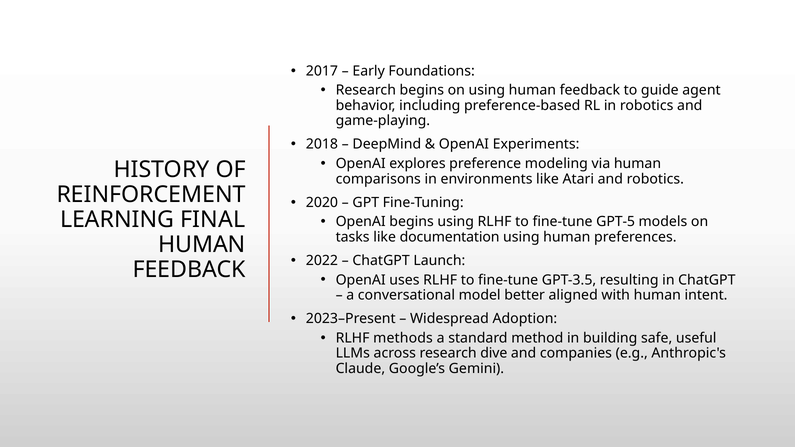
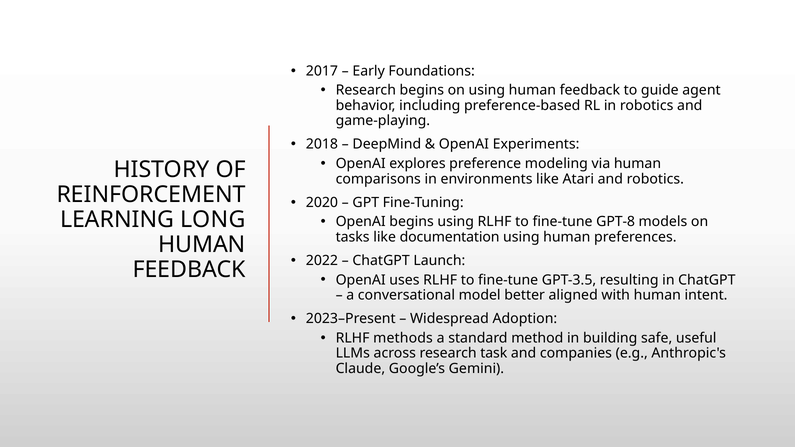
FINAL: FINAL -> LONG (213, 220)
GPT-5: GPT-5 -> GPT-8 (616, 222)
dive: dive -> task (494, 353)
